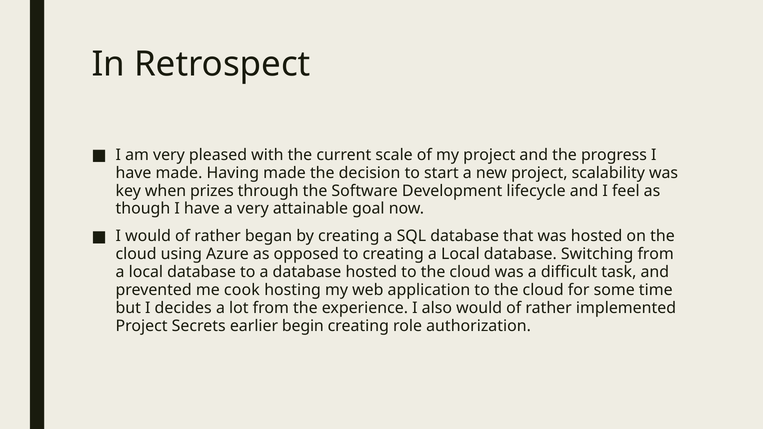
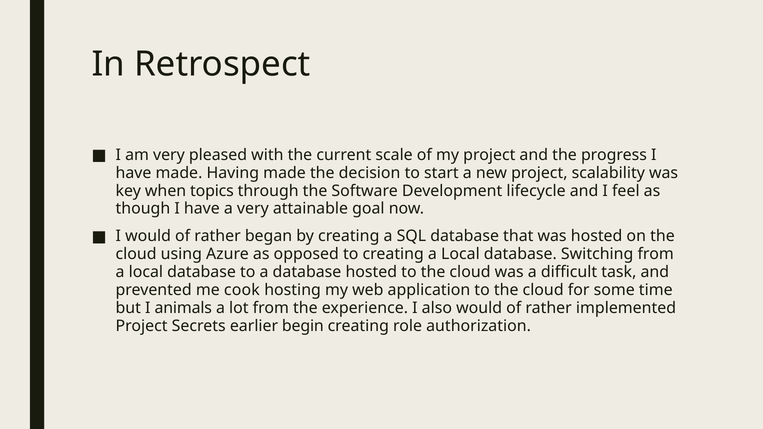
prizes: prizes -> topics (212, 191)
decides: decides -> animals (183, 308)
